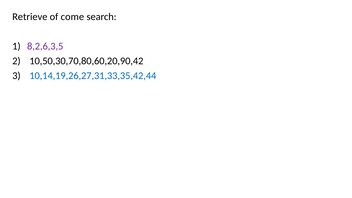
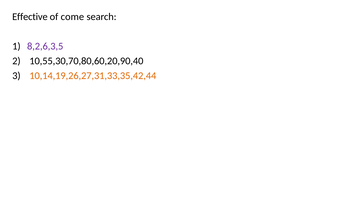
Retrieve: Retrieve -> Effective (30, 17)
10,50,30,70,80,60,20,90,42: 10,50,30,70,80,60,20,90,42 -> 10,55,30,70,80,60,20,90,40 (86, 61)
10,14,19,26,27,31,33,35,42,44 colour: blue -> orange (93, 76)
